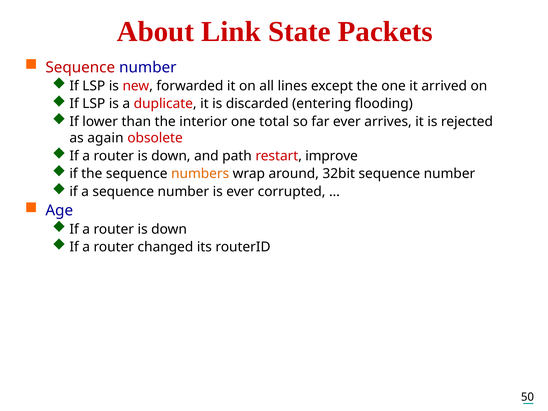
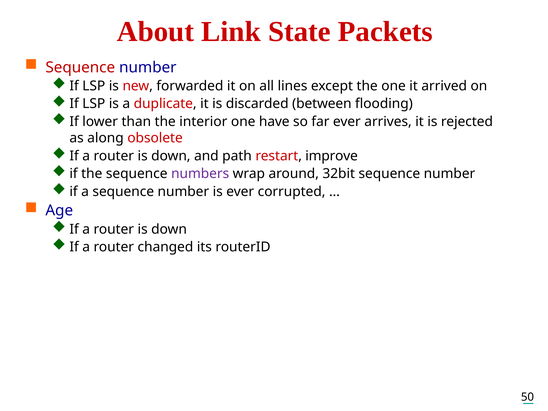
entering: entering -> between (322, 104)
total: total -> have (274, 122)
again: again -> along (105, 138)
numbers colour: orange -> purple (200, 174)
